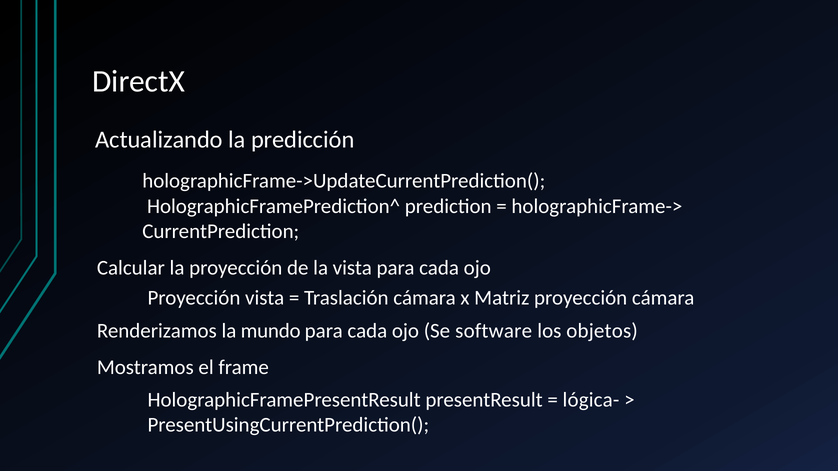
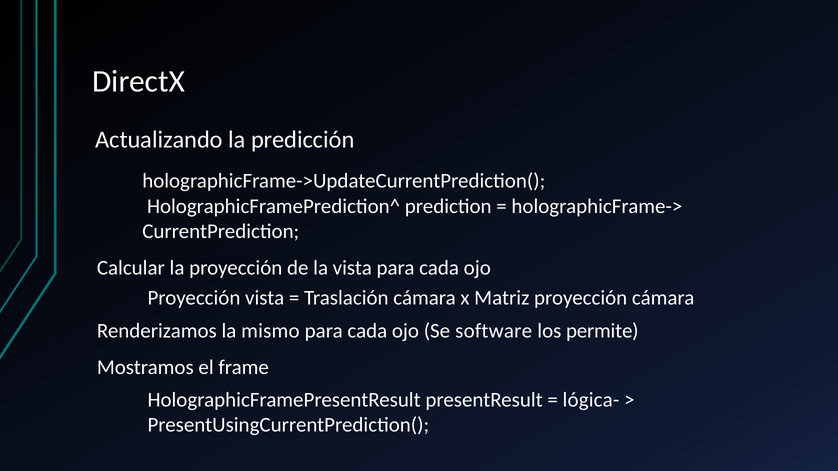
mundo: mundo -> mismo (270, 331)
objetos: objetos -> permite (602, 331)
